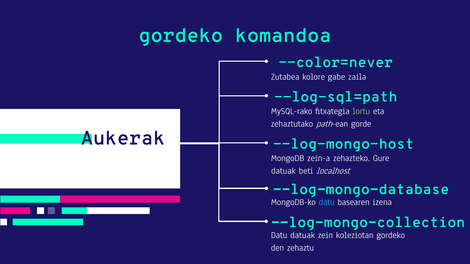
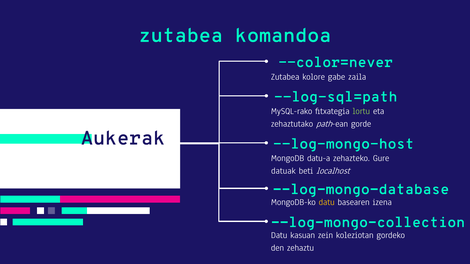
gordeko: gordeko -> zutabea (181, 35)
zein-a: zein-a -> datu-a (319, 158)
datu colour: light blue -> yellow (327, 202)
Datu datuak: datuak -> kasuan (303, 235)
